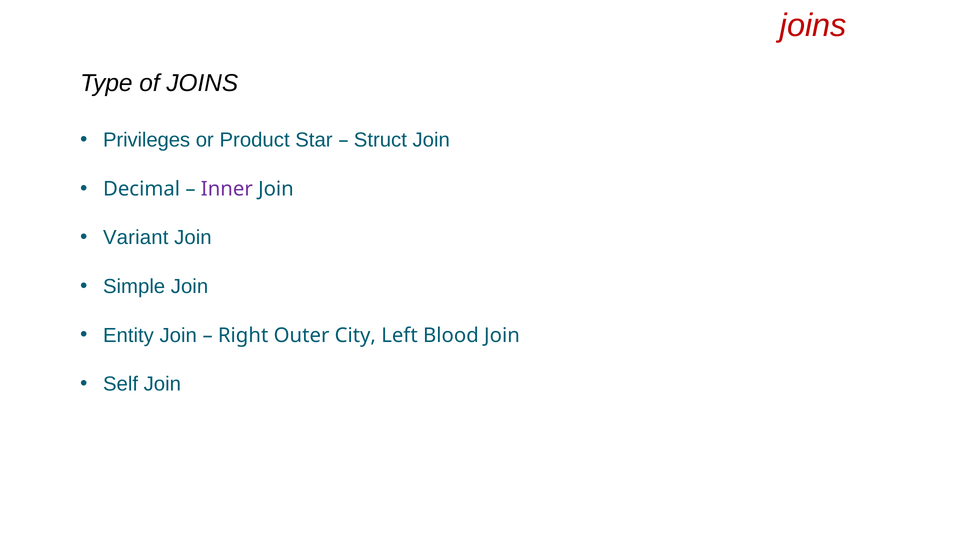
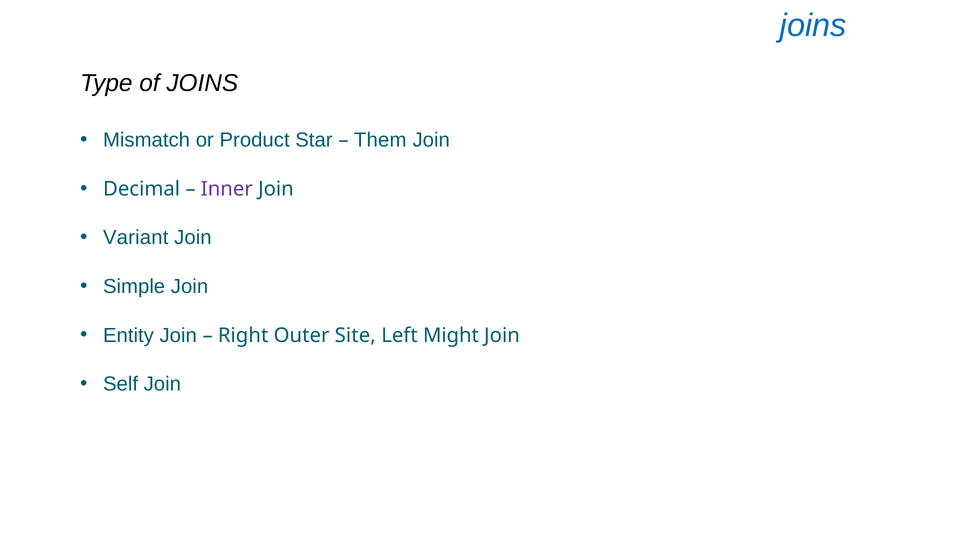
joins colour: red -> blue (813, 25)
Privileges: Privileges -> Mismatch (147, 140)
Struct: Struct -> Them (380, 140)
City: City -> Site (355, 335)
Blood: Blood -> Might (451, 335)
